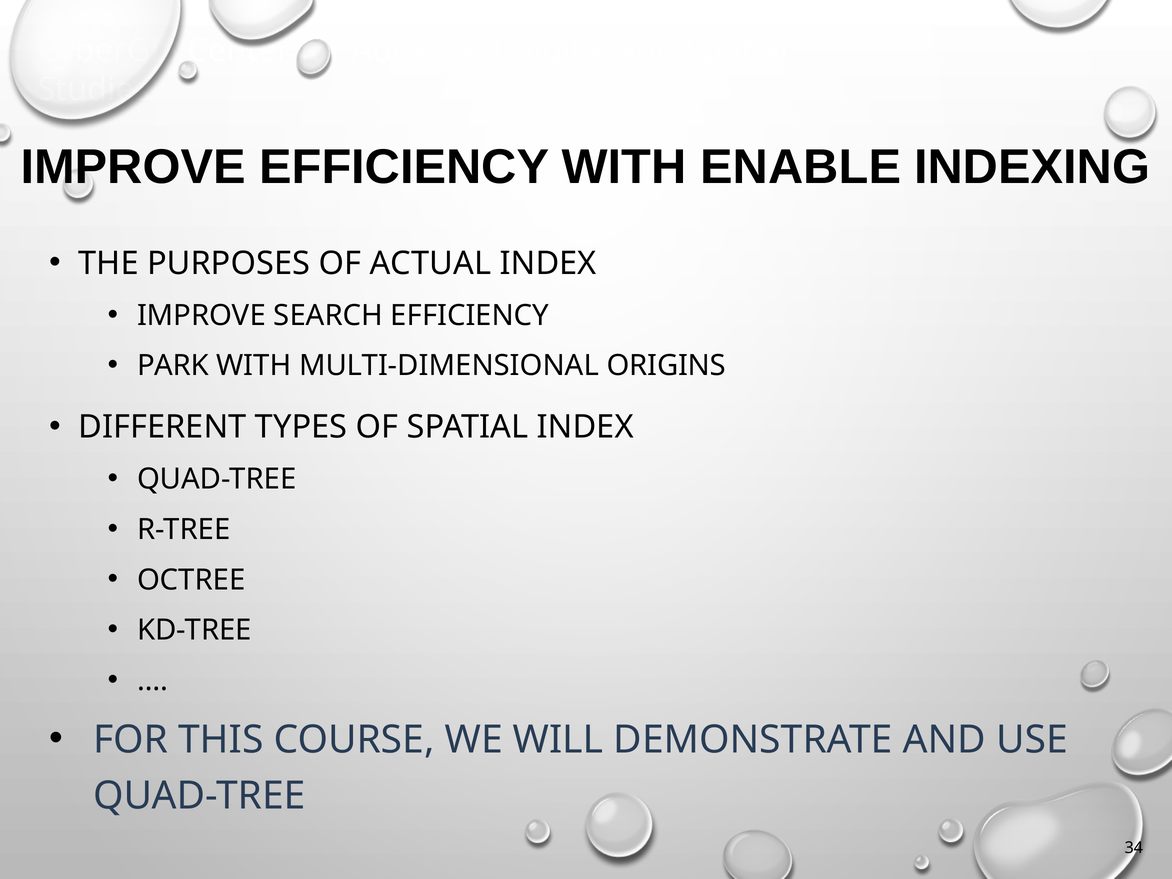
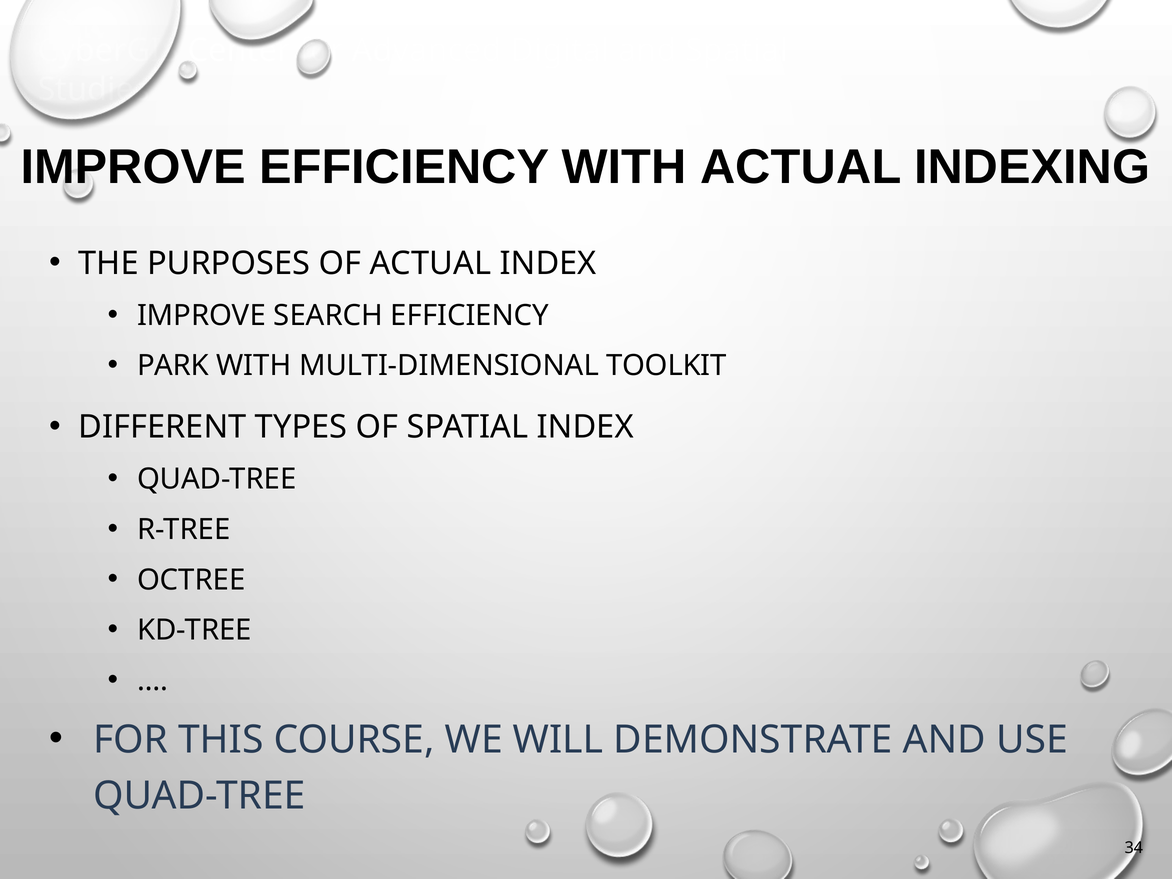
WITH ENABLE: ENABLE -> ACTUAL (801, 167)
ORIGINS: ORIGINS -> TOOLKIT (666, 366)
